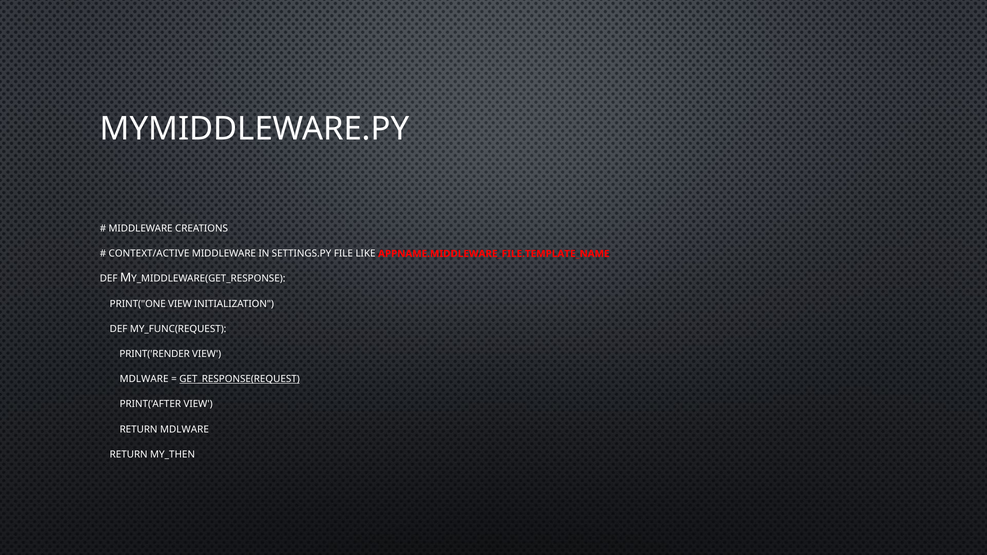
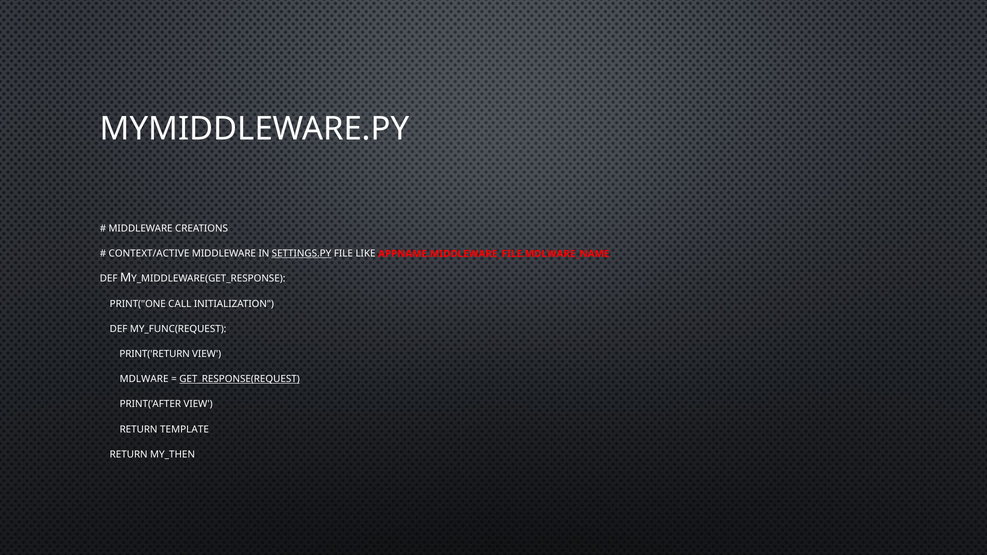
SETTINGS.PY underline: none -> present (301, 254)
APPNAME.MIDDLEWARE_FILE.TEMPLATE_NAME: APPNAME.MIDDLEWARE_FILE.TEMPLATE_NAME -> APPNAME.MIDDLEWARE_FILE.MDLWARE_NAME (494, 254)
PRINT("ONE VIEW: VIEW -> CALL (180, 304)
PRINT('RENDER: PRINT('RENDER -> PRINT('RETURN (155, 354)
RETURN MDLWARE: MDLWARE -> TEMPLATE (184, 429)
